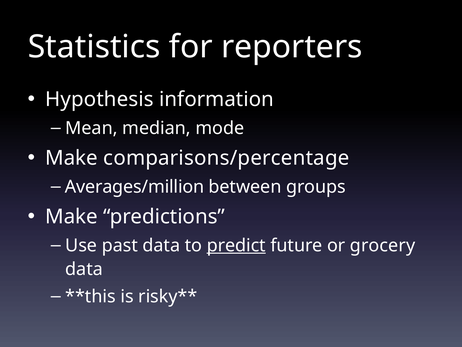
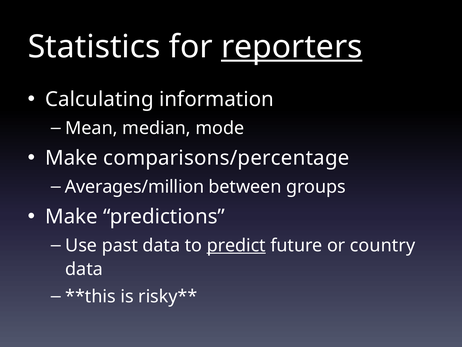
reporters underline: none -> present (292, 47)
Hypothesis: Hypothesis -> Calculating (99, 99)
grocery: grocery -> country (383, 245)
